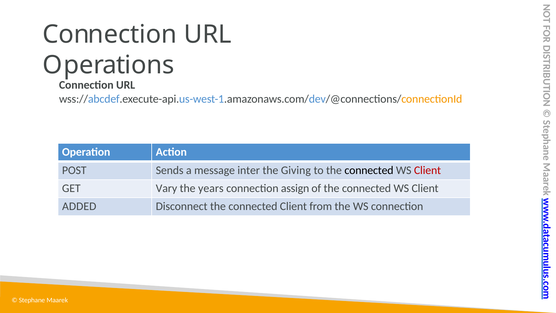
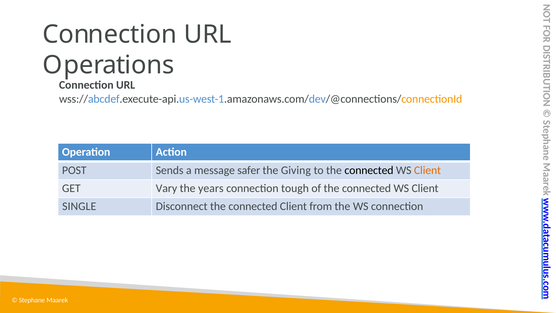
inter: inter -> safer (249, 170)
Client colour: red -> orange (428, 170)
assign: assign -> tough (295, 188)
ADDED: ADDED -> SINGLE (79, 206)
